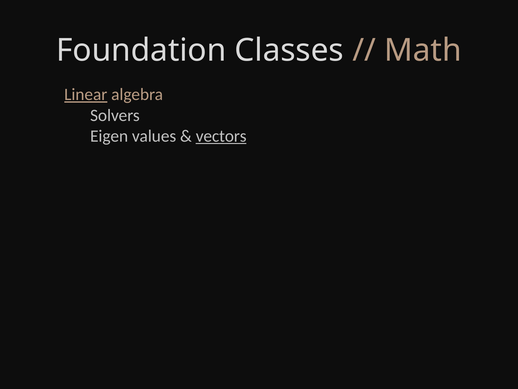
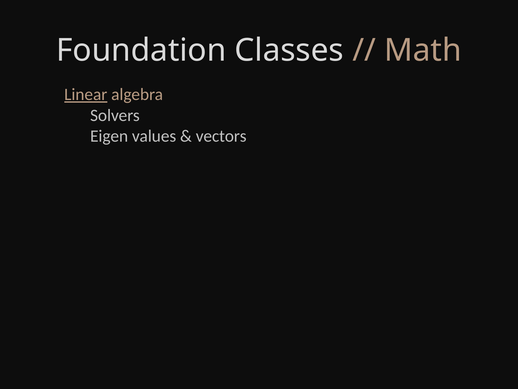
vectors underline: present -> none (221, 136)
